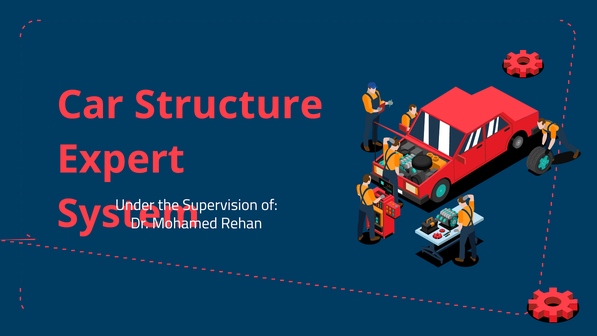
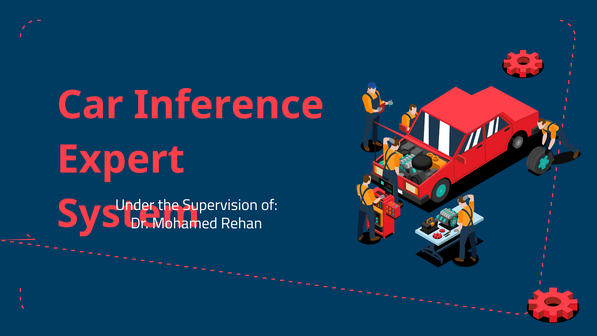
Structure: Structure -> Inference (229, 105)
